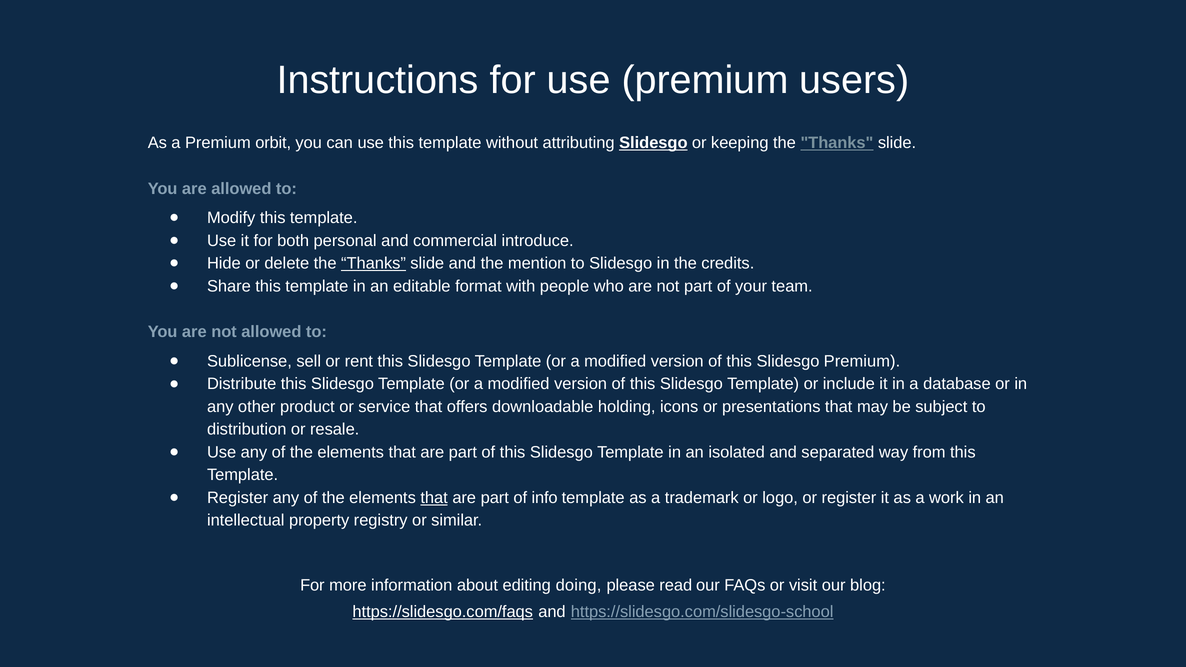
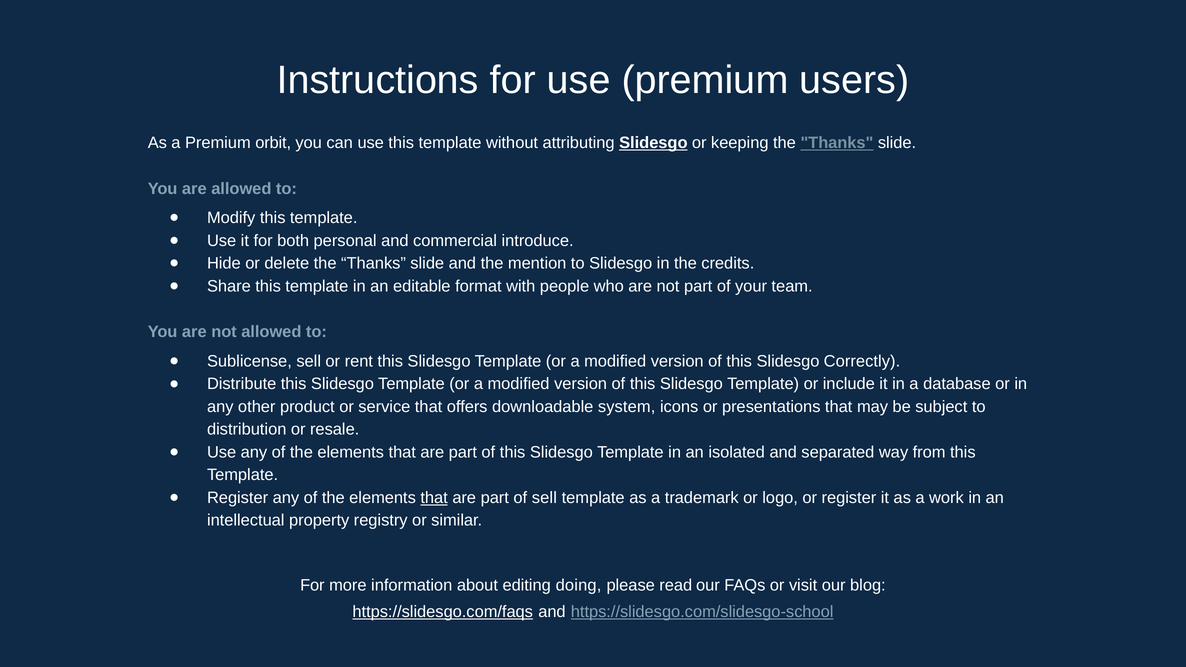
Thanks underline: present -> none (374, 264)
Slidesgo Premium: Premium -> Correctly (862, 361)
holding: holding -> system (627, 407)
of info: info -> sell (544, 498)
